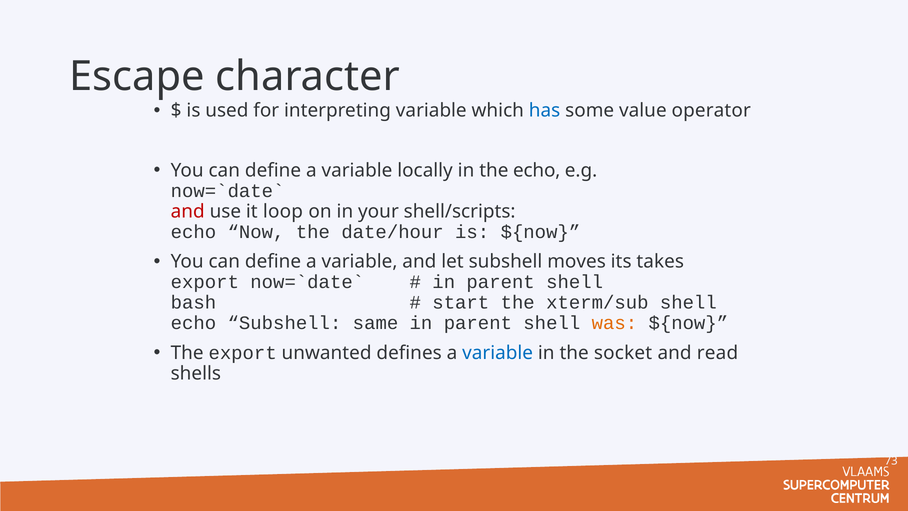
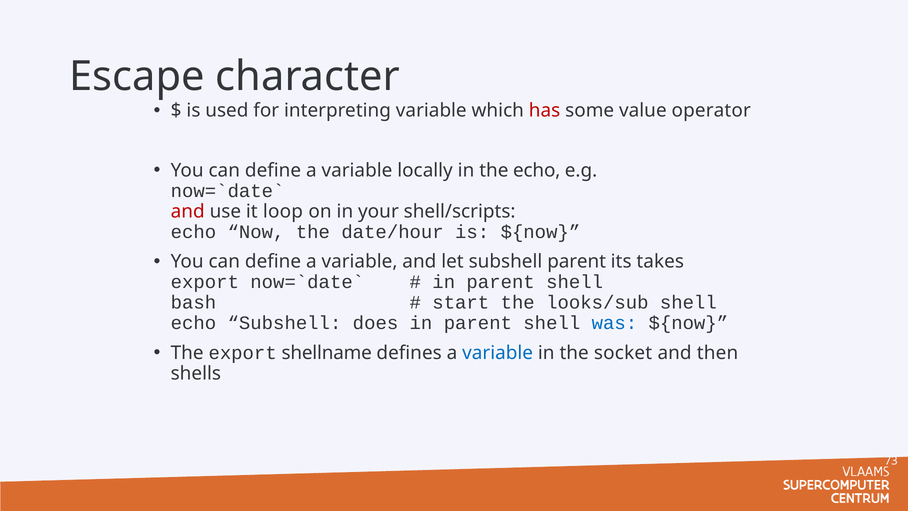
has colour: blue -> red (545, 111)
subshell moves: moves -> parent (577, 262)
xterm/sub: xterm/sub -> looks/sub (597, 302)
same: same -> does (375, 323)
was colour: orange -> blue (614, 323)
unwanted: unwanted -> shellname (327, 353)
read: read -> then (718, 353)
